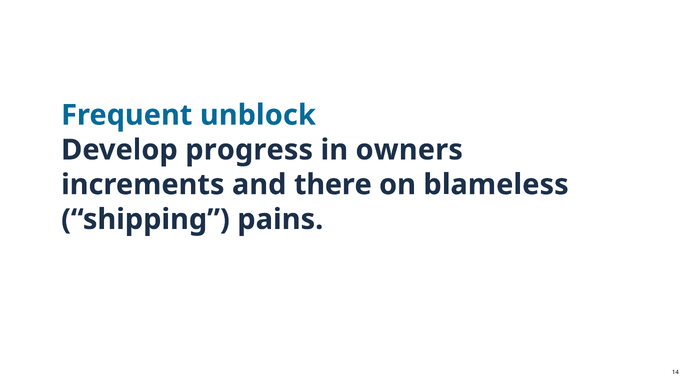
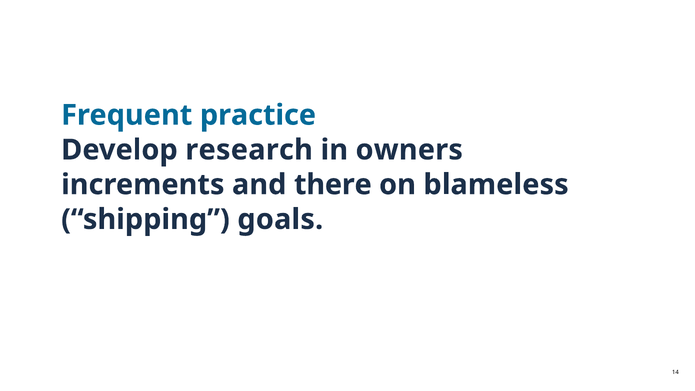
unblock: unblock -> practice (258, 115)
progress: progress -> research (249, 150)
pains: pains -> goals (280, 219)
